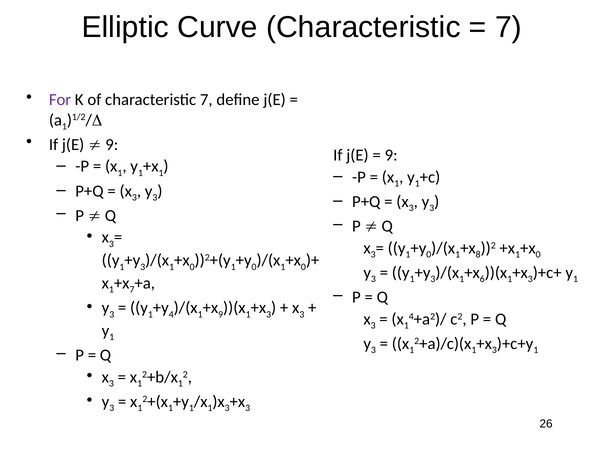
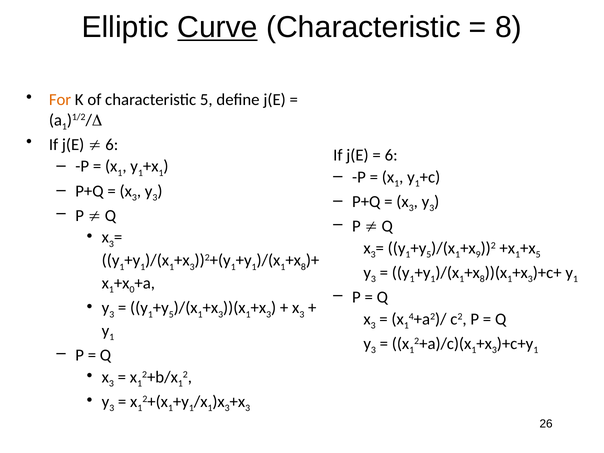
Curve underline: none -> present (218, 27)
7: 7 -> 8 (508, 27)
For colour: purple -> orange (60, 100)
characteristic 7: 7 -> 5 (206, 100)
9: 9 -> 6 (112, 145)
9: 9 -> 6 (391, 155)
0: 0 -> 5 (429, 255)
8: 8 -> 9 (478, 255)
0: 0 -> 5 (538, 255)
3: 3 -> 1 (143, 267)
0: 0 -> 3 (192, 267)
0: 0 -> 1 (254, 267)
0: 0 -> 8 (303, 267)
3: 3 -> 1 (433, 279)
6: 6 -> 8 (482, 279)
7: 7 -> 0 (132, 290)
4: 4 -> 5 (171, 314)
9: 9 -> 3 (221, 314)
